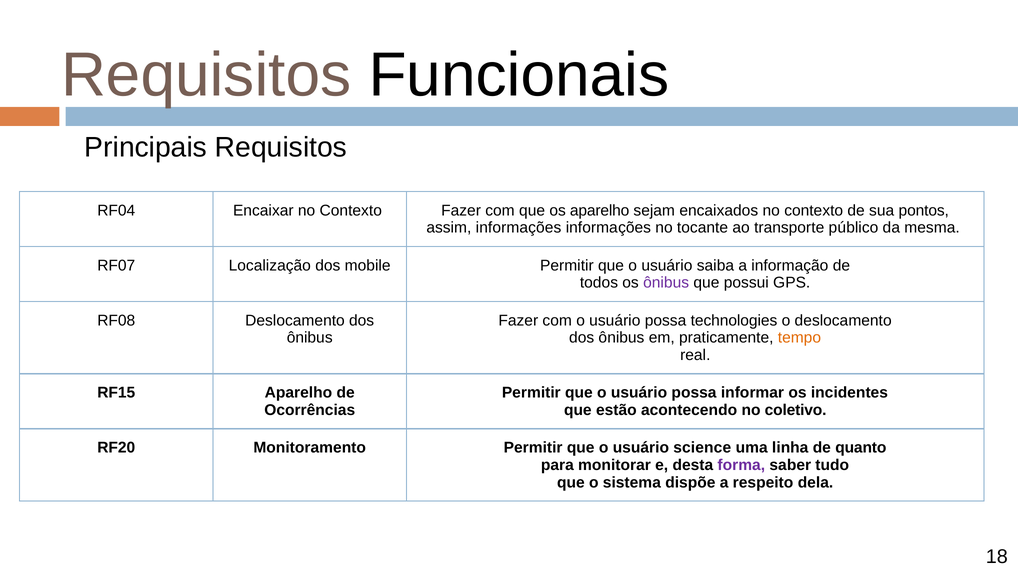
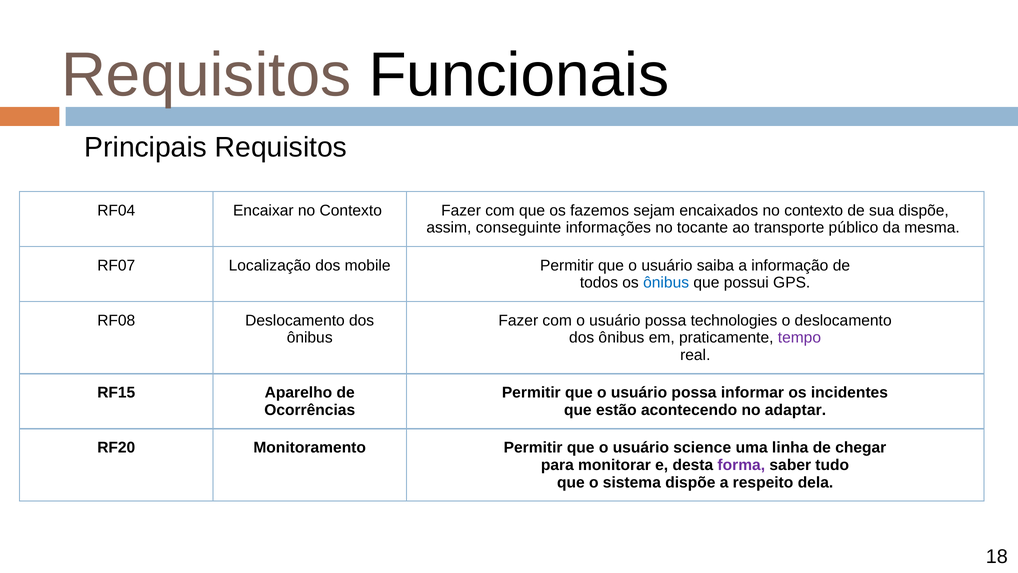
os aparelho: aparelho -> fazemos (600, 210)
sua pontos: pontos -> dispõe (924, 210)
assim informações: informações -> conseguinte (518, 228)
ônibus colour: purple -> blue (666, 283)
tempo colour: orange -> purple (799, 338)
coletivo: coletivo -> adaptar (795, 410)
quanto: quanto -> chegar (861, 447)
